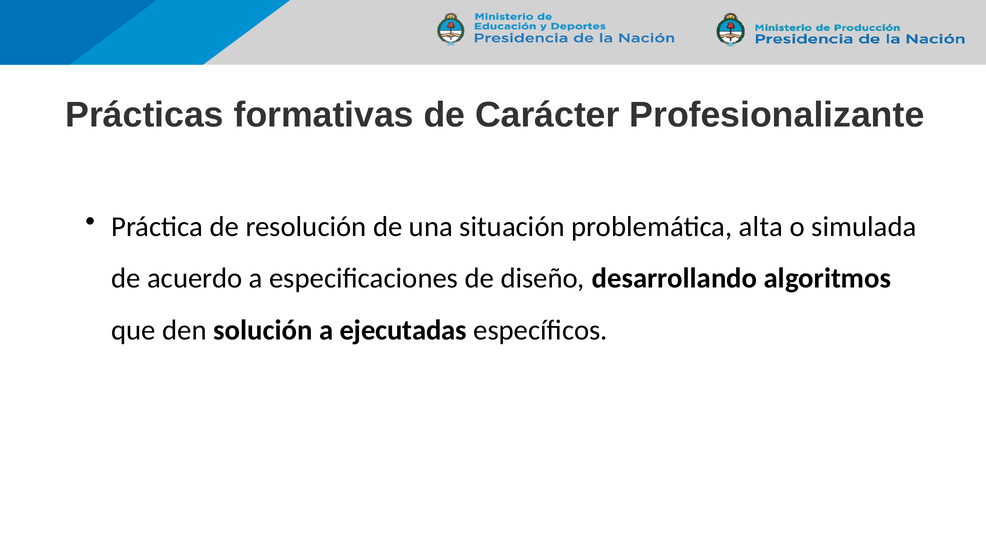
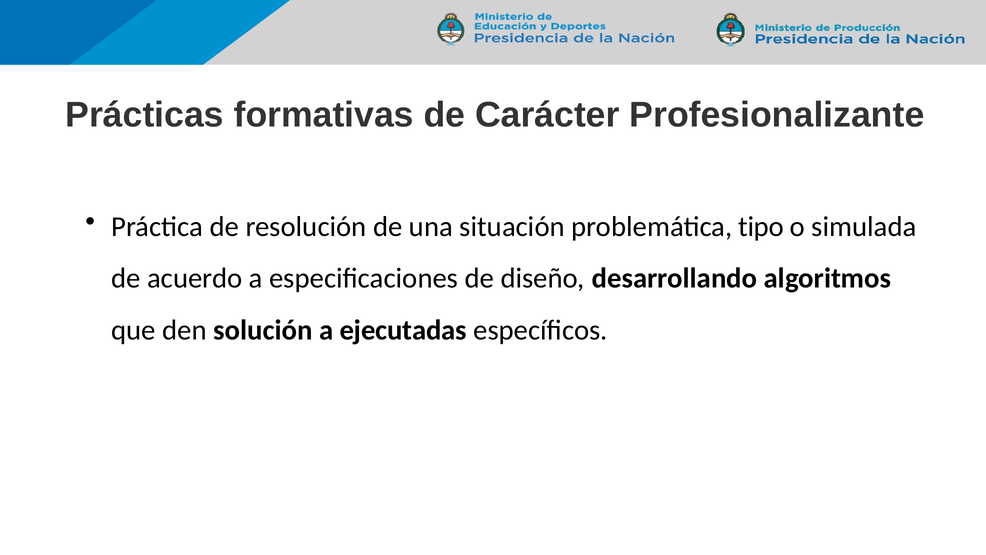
alta: alta -> tipo (761, 226)
